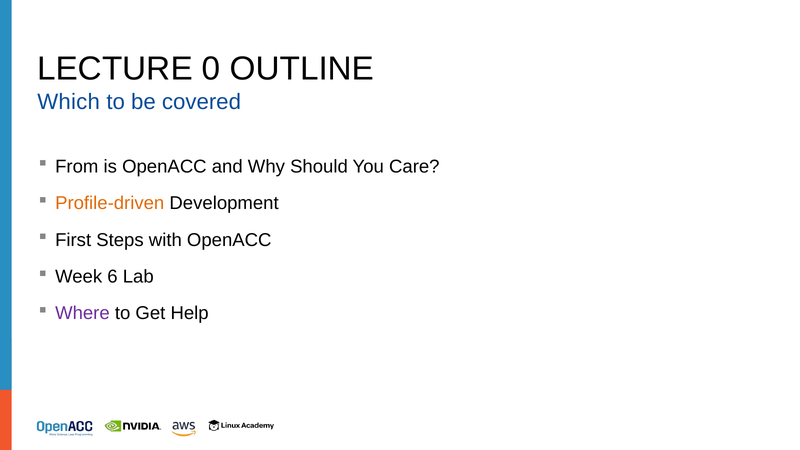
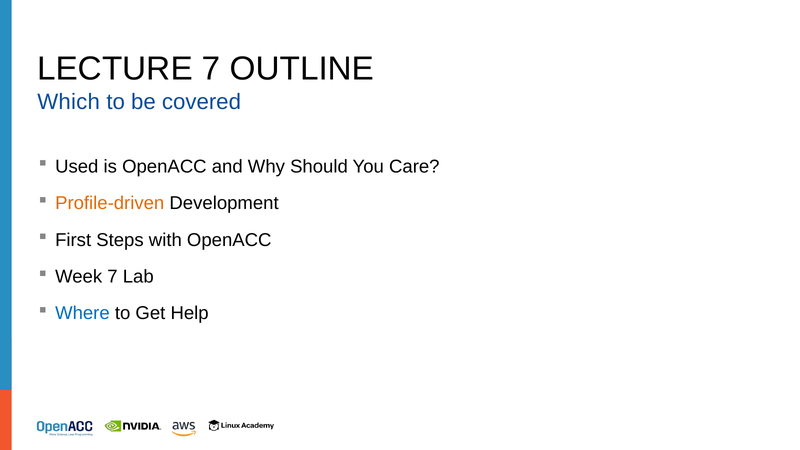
LECTURE 0: 0 -> 7 (211, 69)
From: From -> Used (77, 167)
Week 6: 6 -> 7 (113, 277)
Where colour: purple -> blue (82, 313)
